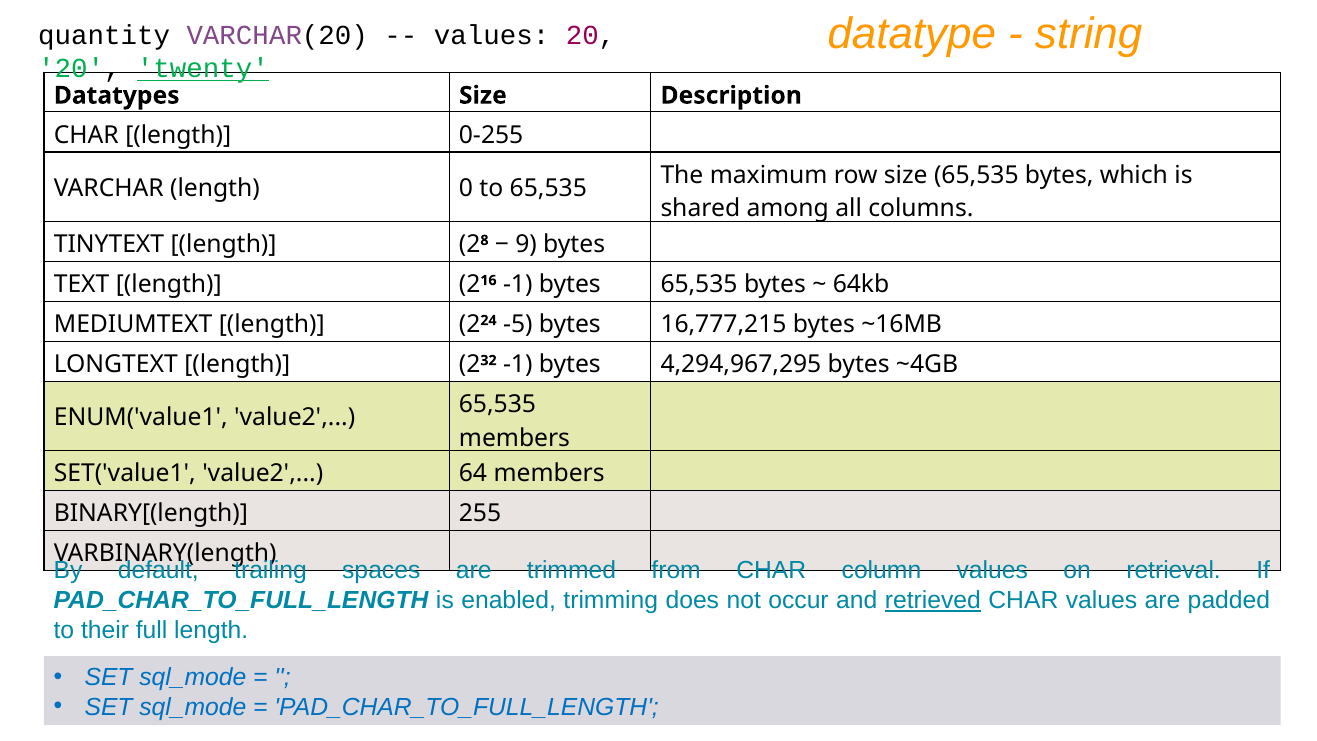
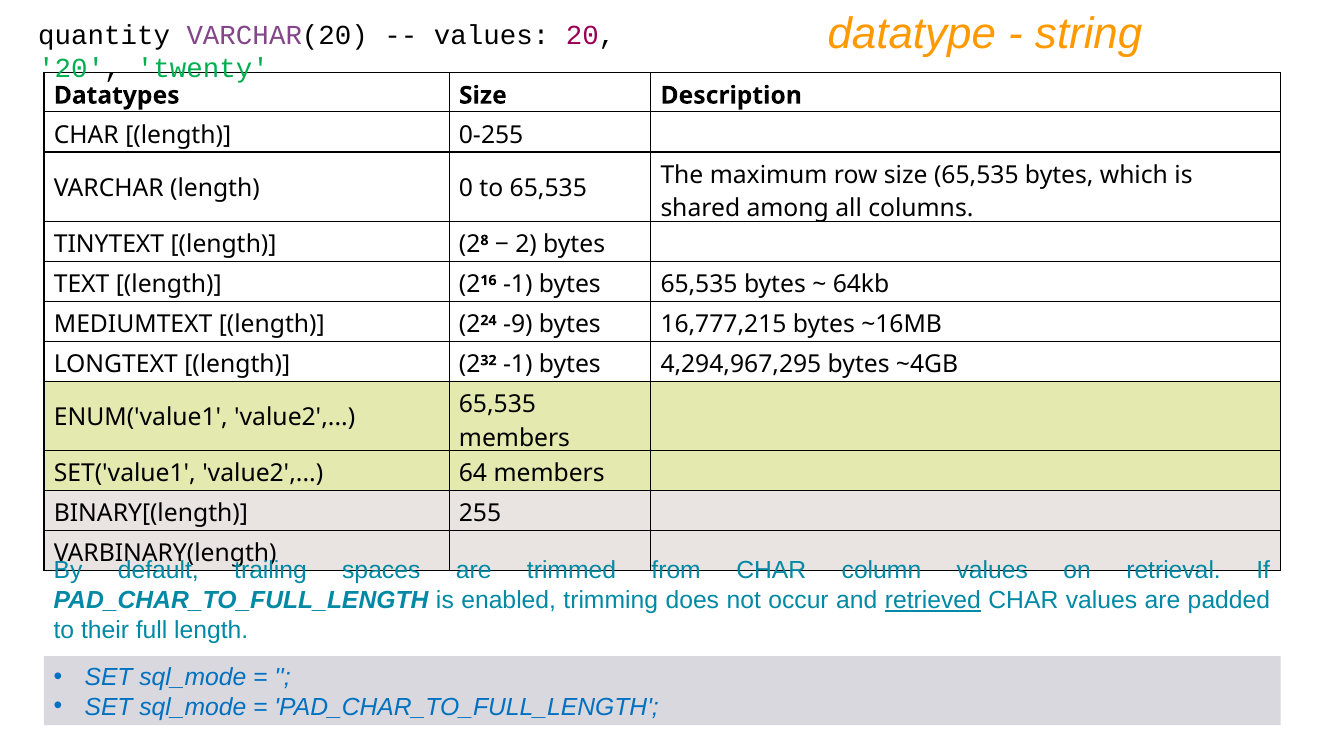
twenty underline: present -> none (203, 69)
9: 9 -> 2 (526, 244)
-5: -5 -> -9 (518, 324)
